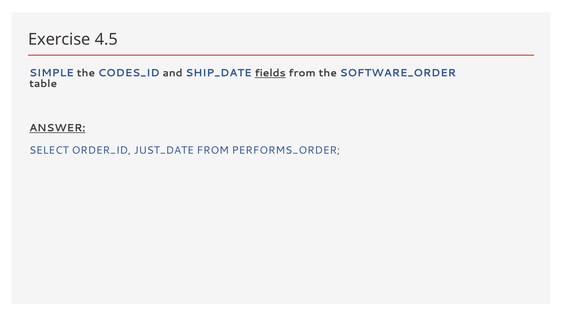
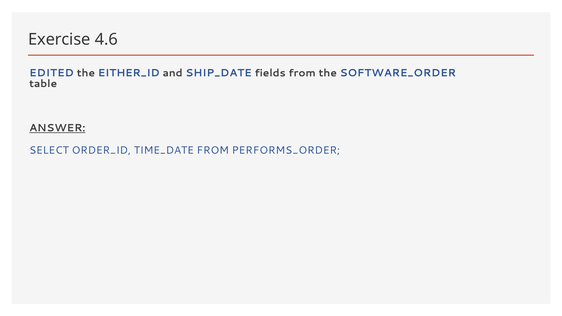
4.5: 4.5 -> 4.6 (106, 39)
SIMPLE: SIMPLE -> EDITED (51, 73)
CODES_ID: CODES_ID -> EITHER_ID (129, 73)
fields underline: present -> none (270, 73)
JUST_DATE: JUST_DATE -> TIME_DATE (164, 150)
